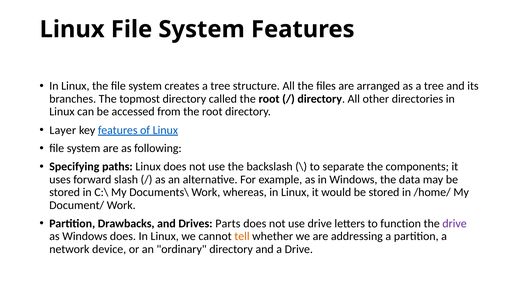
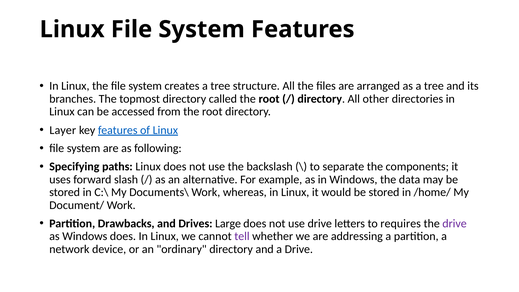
Parts: Parts -> Large (228, 223)
function: function -> requires (401, 223)
tell colour: orange -> purple (242, 236)
